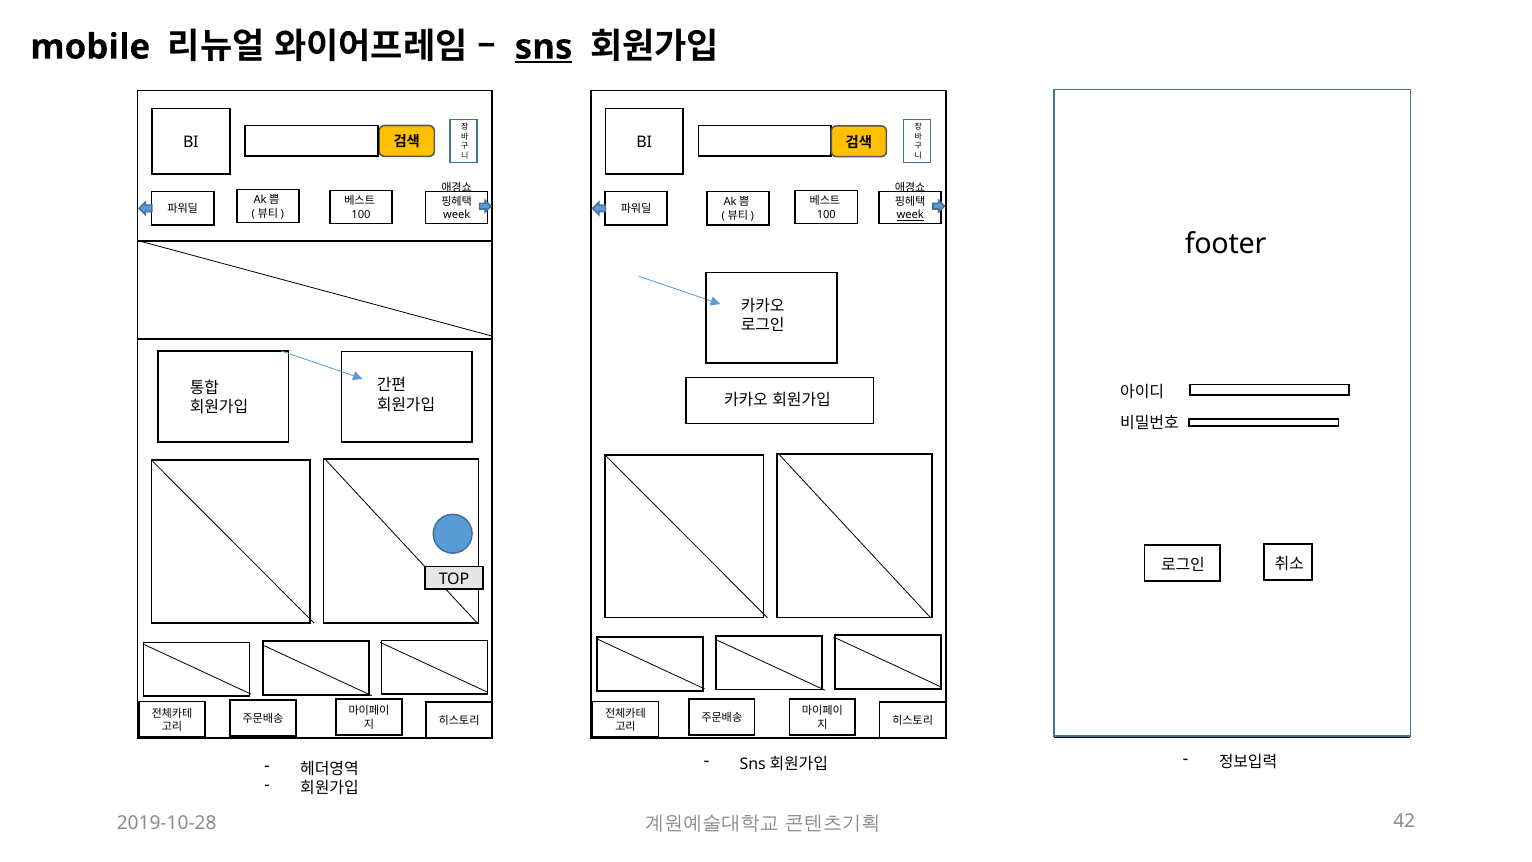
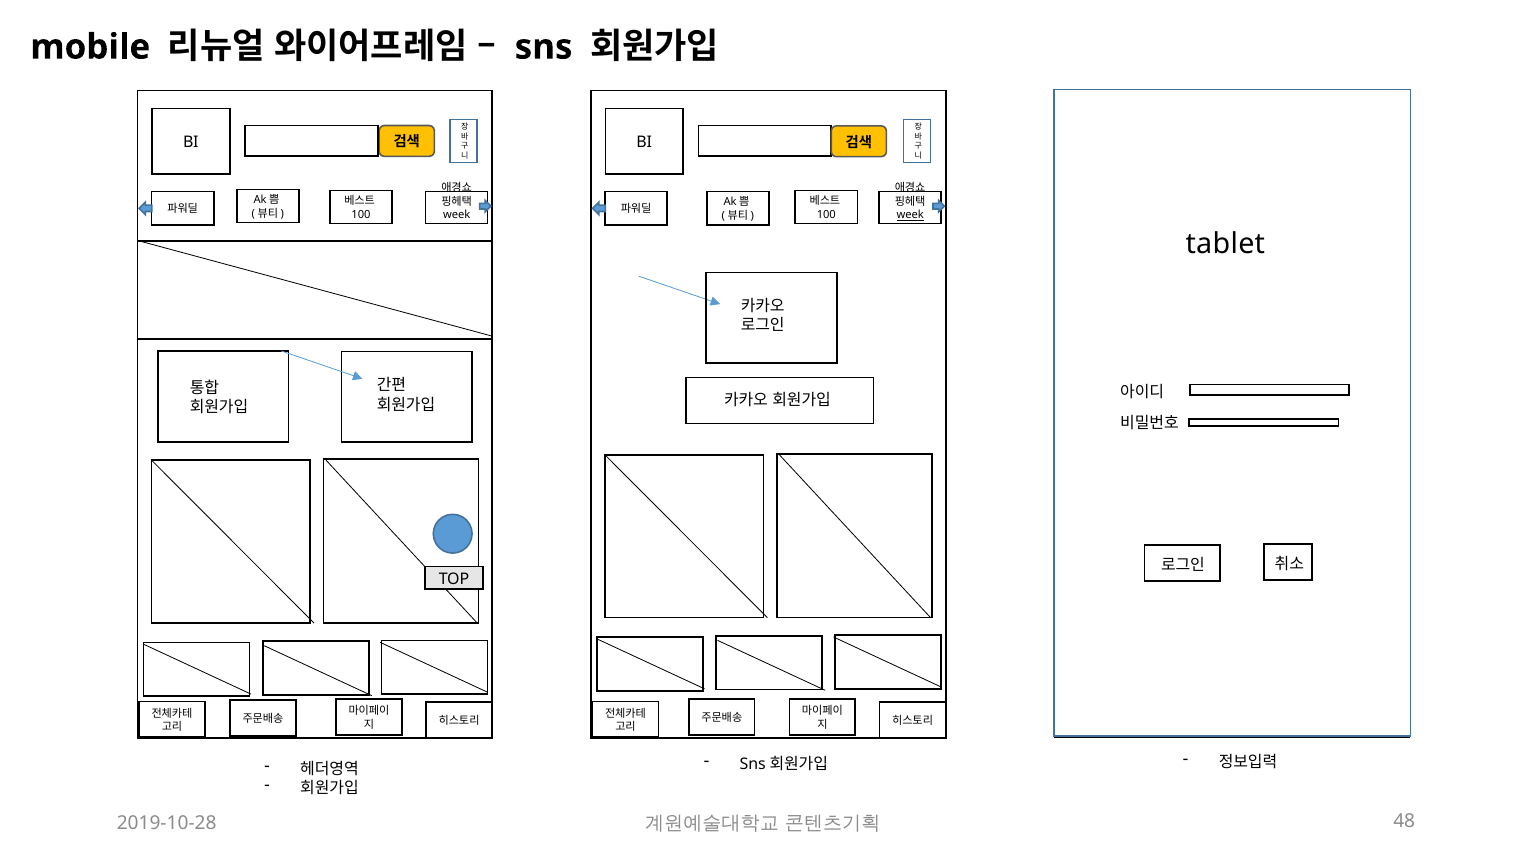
sns underline: present -> none (544, 47)
footer: footer -> tablet (1225, 244)
42: 42 -> 48 (1404, 821)
